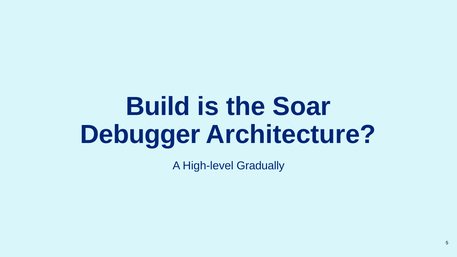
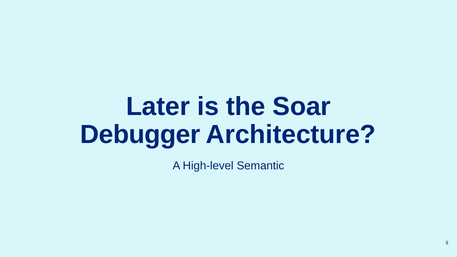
Build: Build -> Later (158, 106)
Gradually: Gradually -> Semantic (260, 166)
